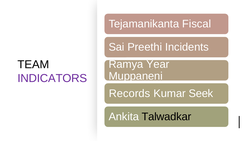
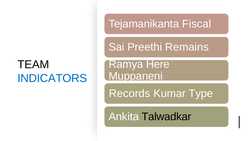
Incidents: Incidents -> Remains (187, 47)
Year: Year -> Here (158, 64)
INDICATORS colour: purple -> blue (52, 78)
Seek: Seek -> Type (201, 93)
